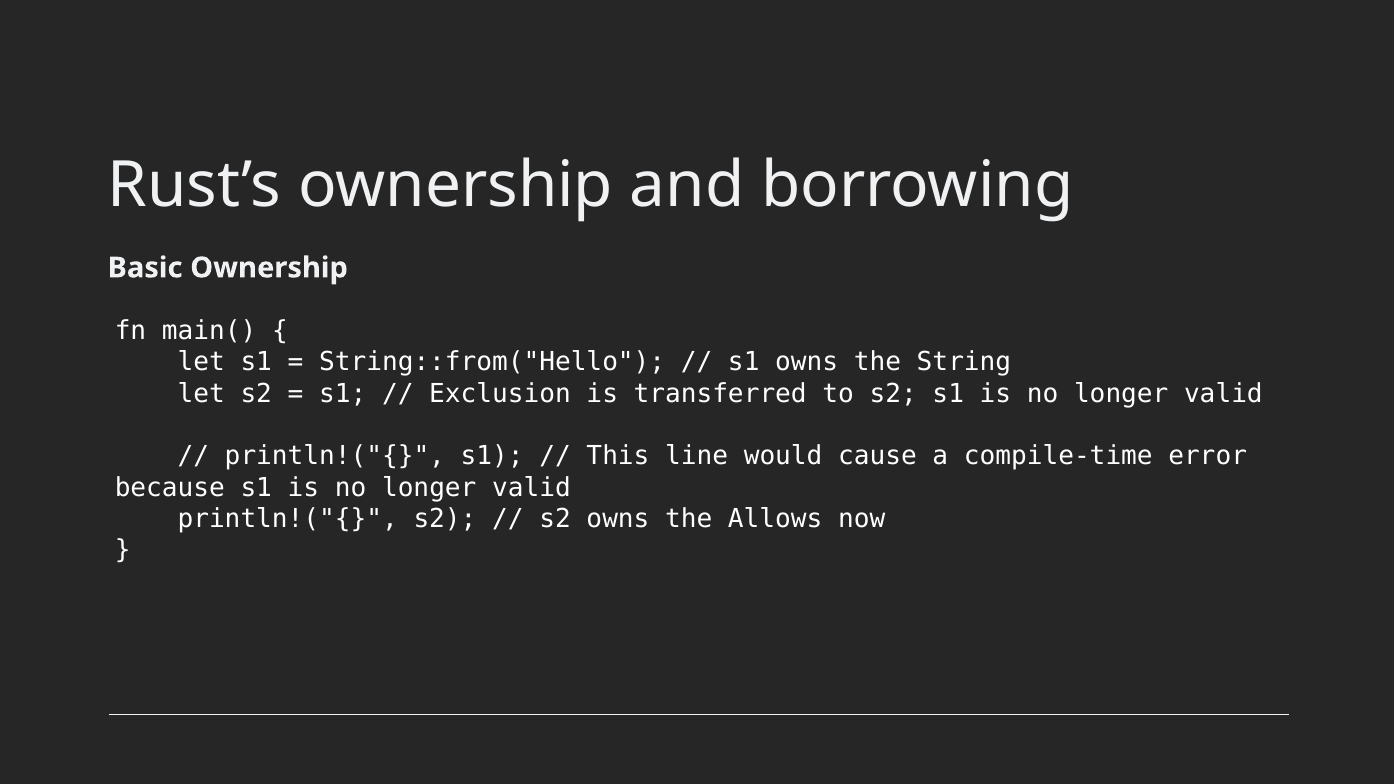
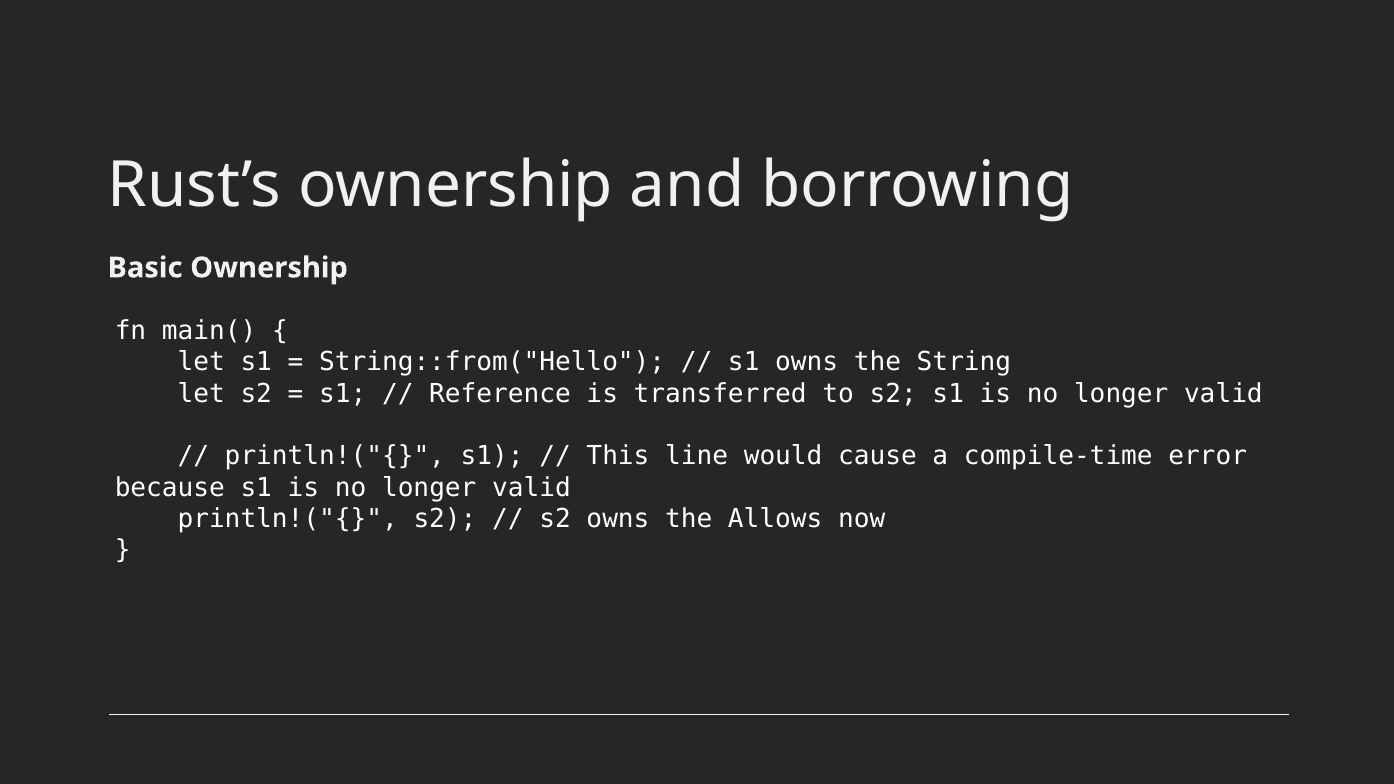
Exclusion: Exclusion -> Reference (500, 394)
